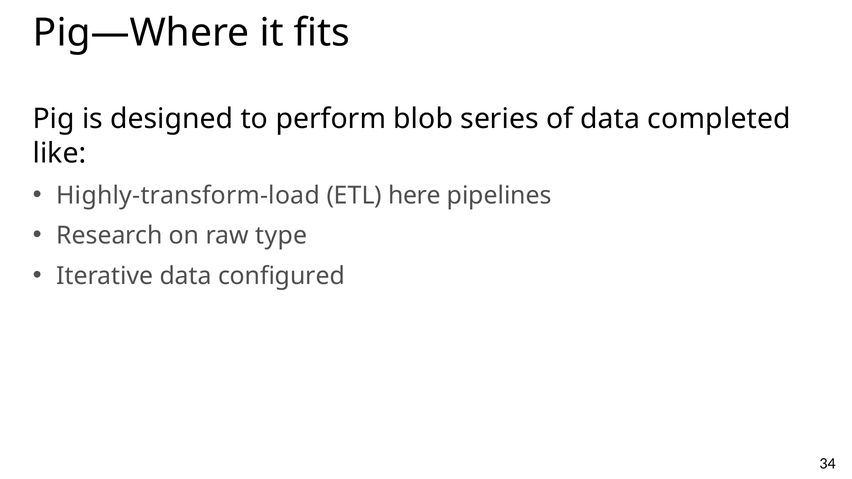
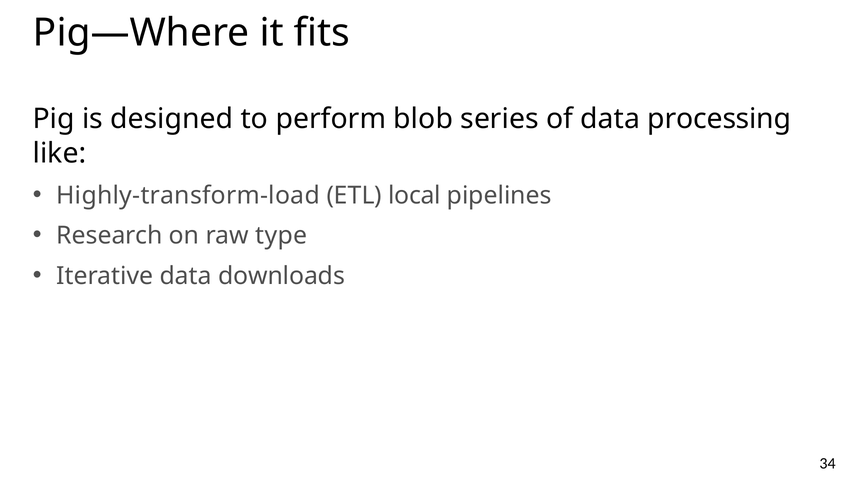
completed: completed -> processing (719, 119)
here: here -> local (414, 195)
configured: configured -> downloads (281, 276)
